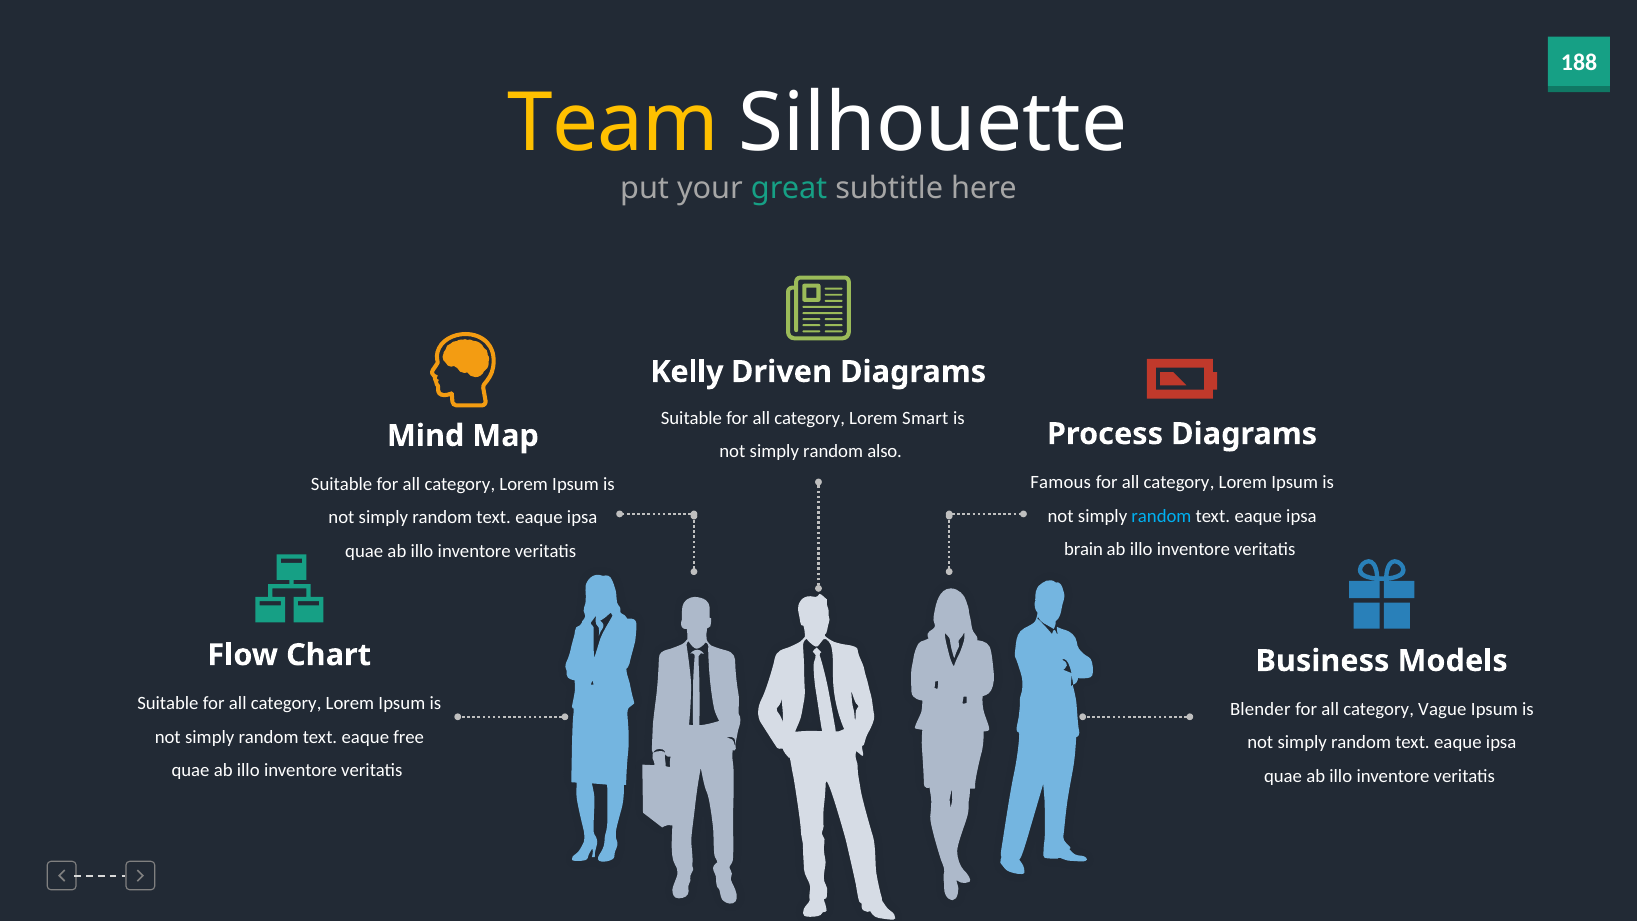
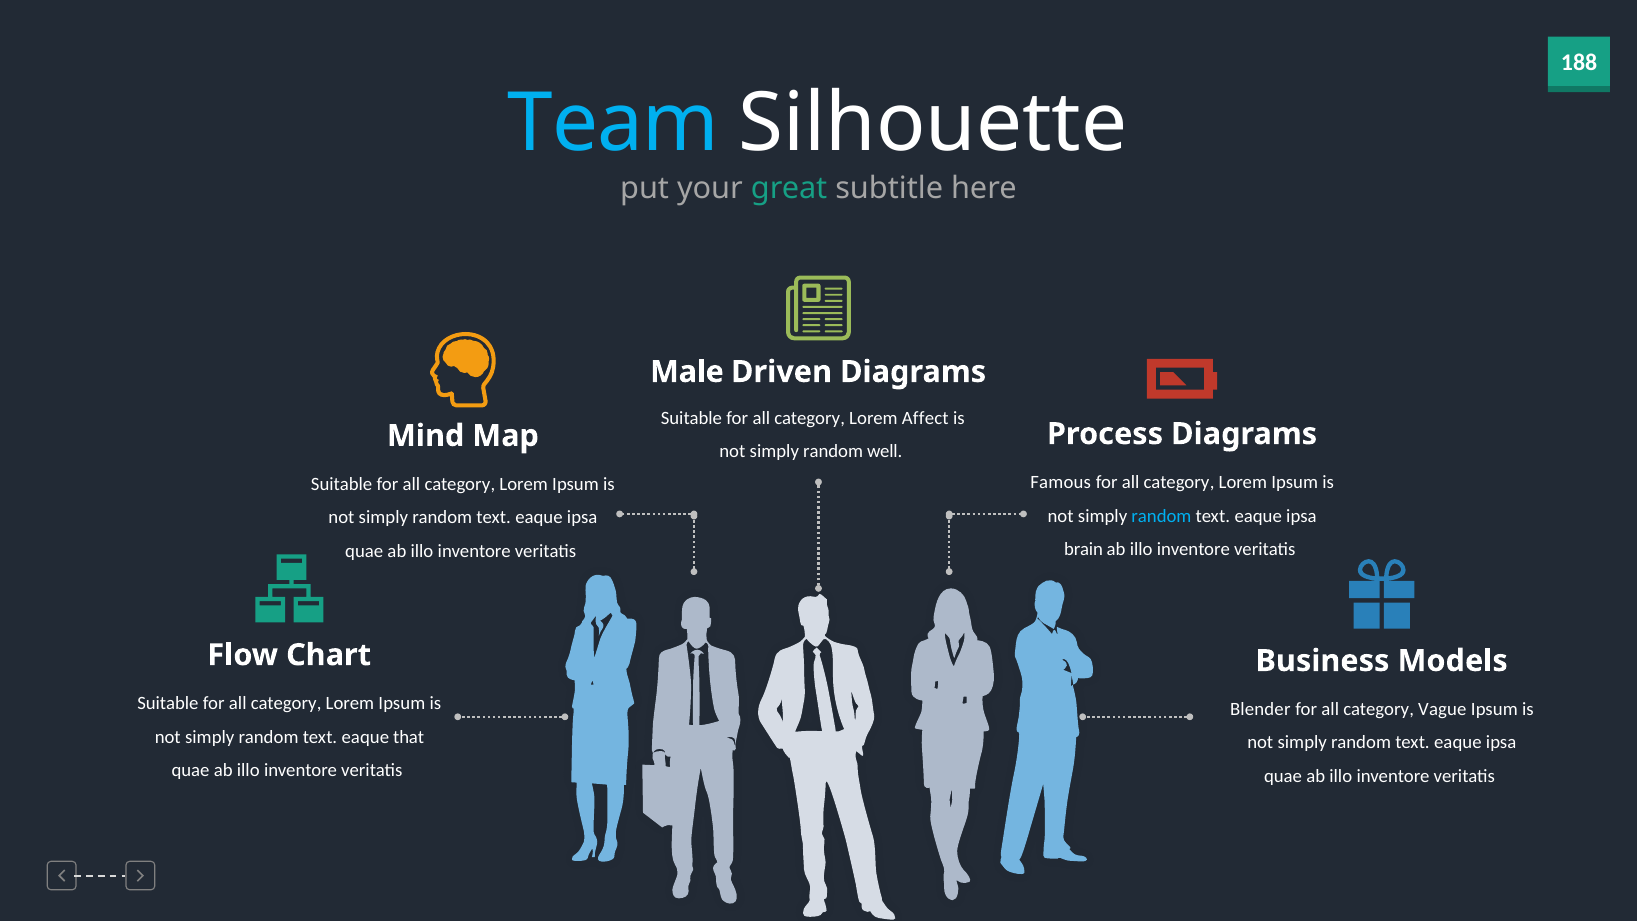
Team colour: yellow -> light blue (614, 123)
Kelly: Kelly -> Male (687, 372)
Smart: Smart -> Affect (925, 418)
also: also -> well (885, 452)
free: free -> that (409, 737)
